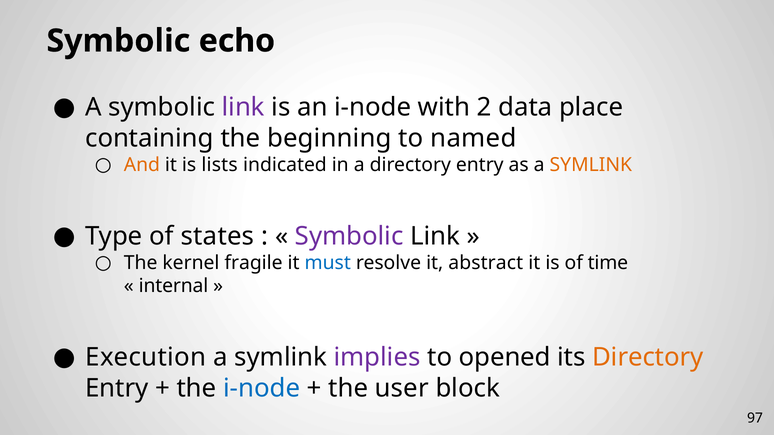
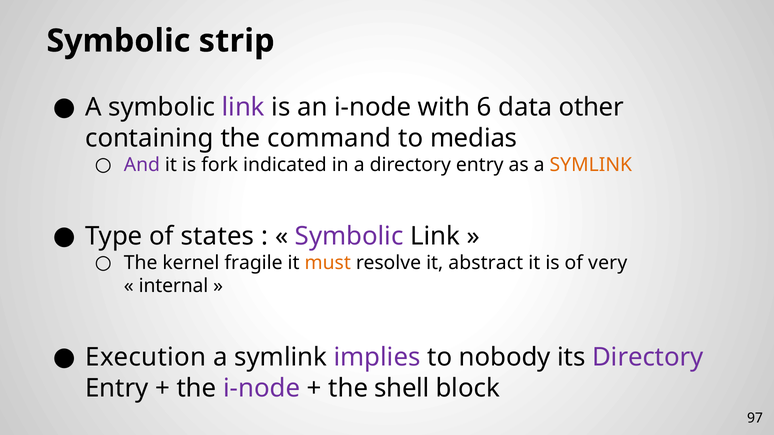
echo: echo -> strip (237, 41)
2: 2 -> 6 (484, 107)
place: place -> other (591, 107)
beginning: beginning -> command (329, 138)
named: named -> medias (474, 138)
And colour: orange -> purple (142, 165)
lists: lists -> fork (220, 165)
must colour: blue -> orange (328, 263)
time: time -> very (608, 263)
opened: opened -> nobody (505, 358)
Directory colour: orange -> purple (648, 358)
i-node colour: blue -> purple (262, 389)
user: user -> shell (402, 389)
